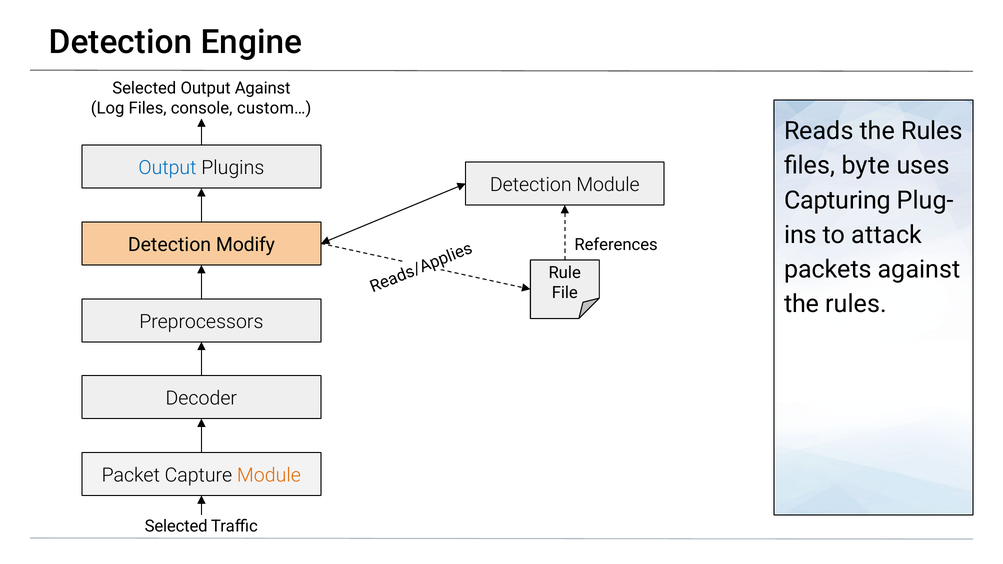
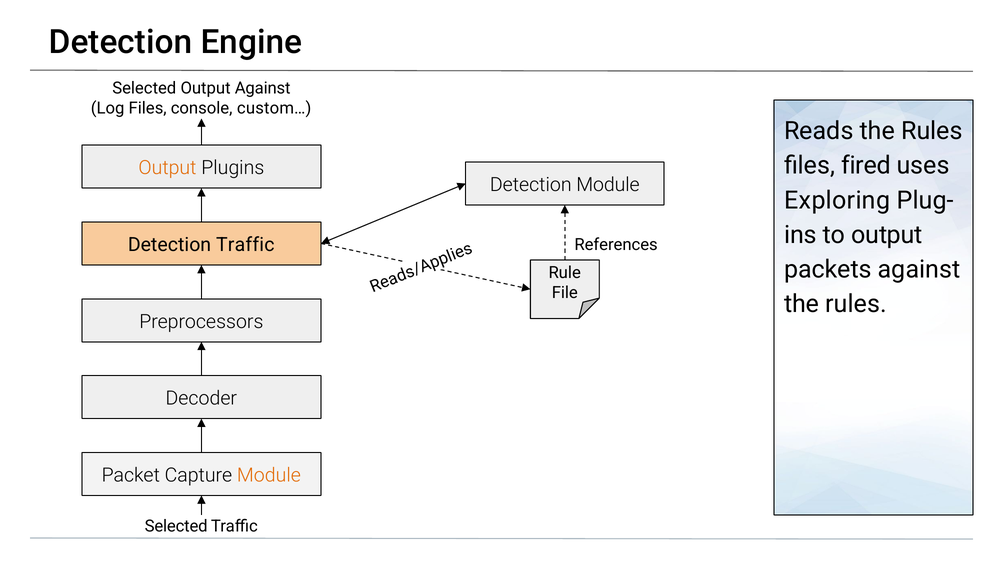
byte: byte -> fired (866, 166)
Output colour: blue -> orange (167, 168)
Capturing: Capturing -> Exploring (837, 200)
to attack: attack -> output (887, 235)
Detection Modify: Modify -> Traffic (245, 245)
